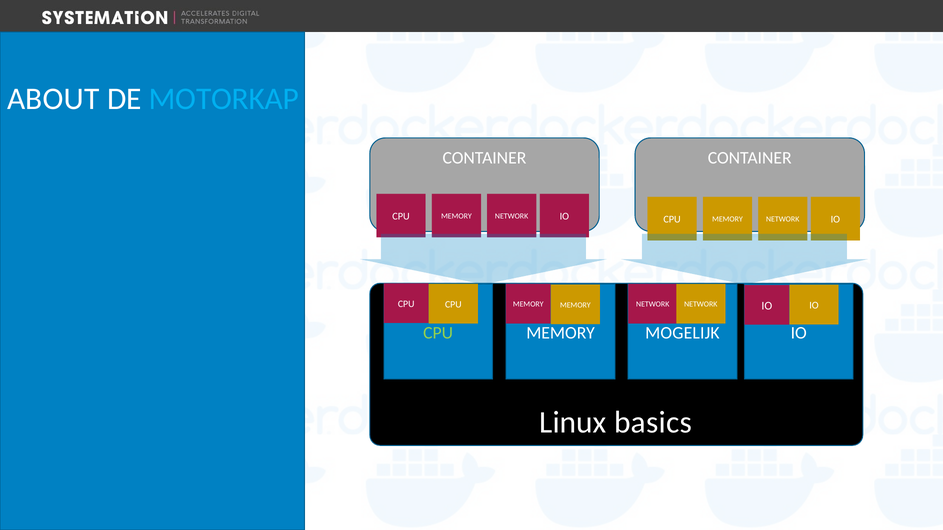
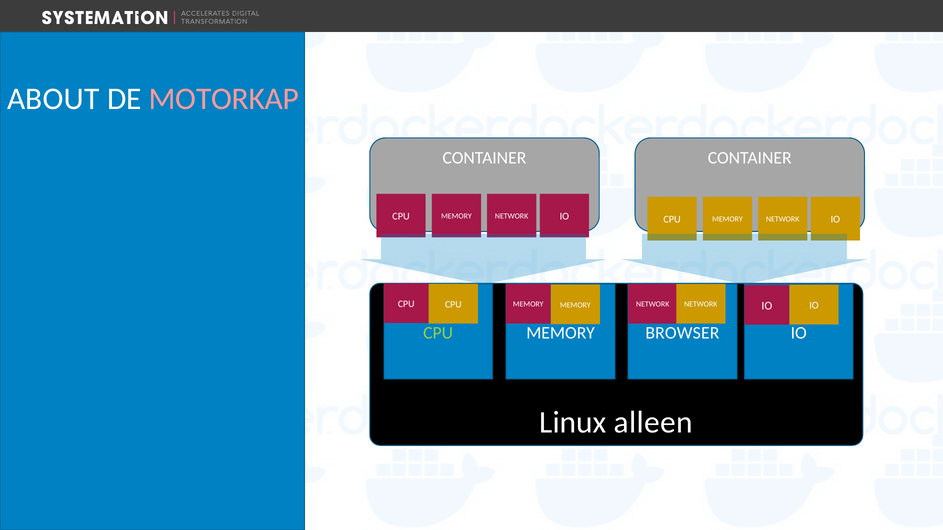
MOTORKAP colour: light blue -> pink (224, 99)
MOGELIJK: MOGELIJK -> BROWSER (682, 333)
basics: basics -> alleen (653, 423)
